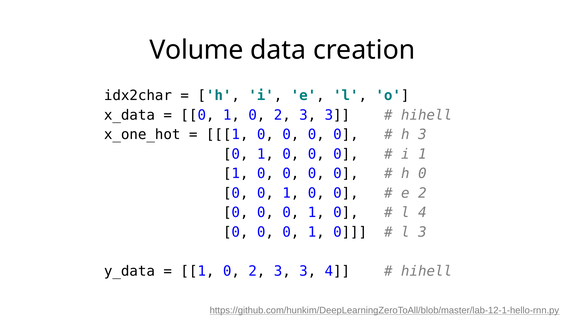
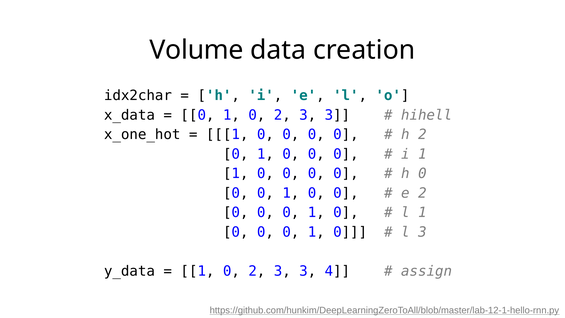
h 3: 3 -> 2 (422, 134)
l 4: 4 -> 1 (422, 212)
hihell: hihell -> assign (427, 271)
